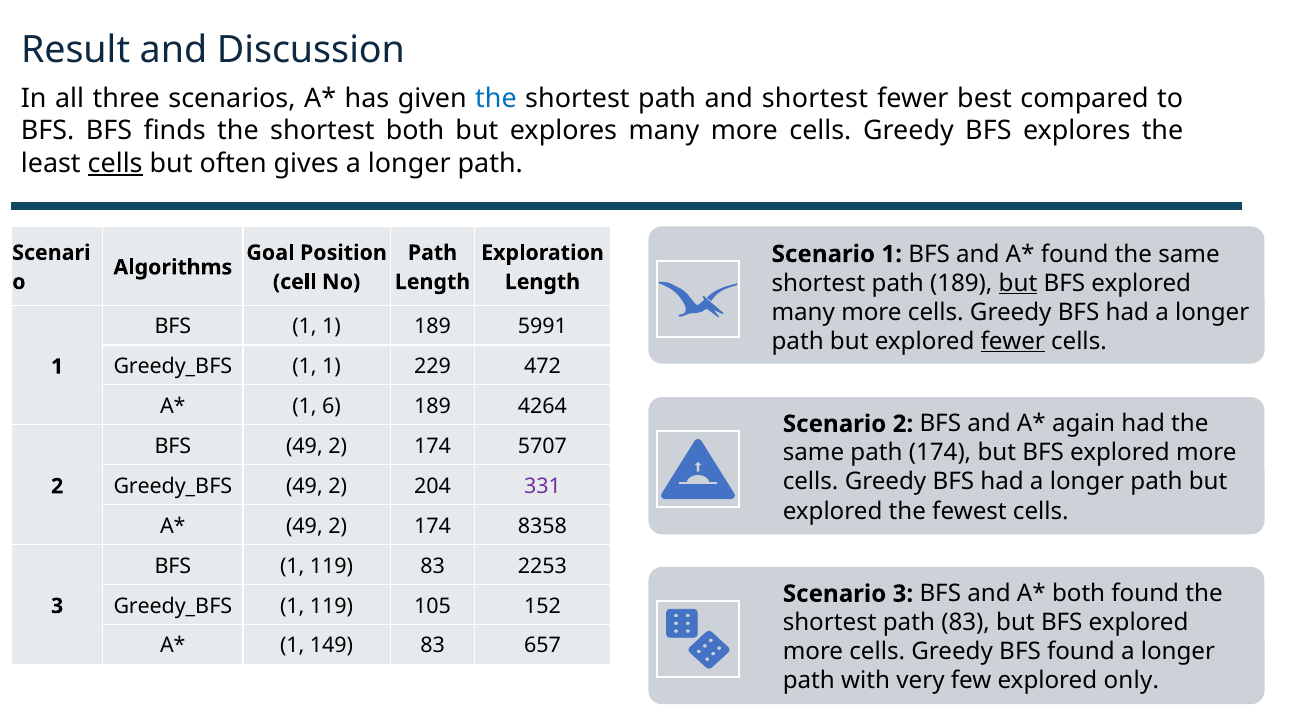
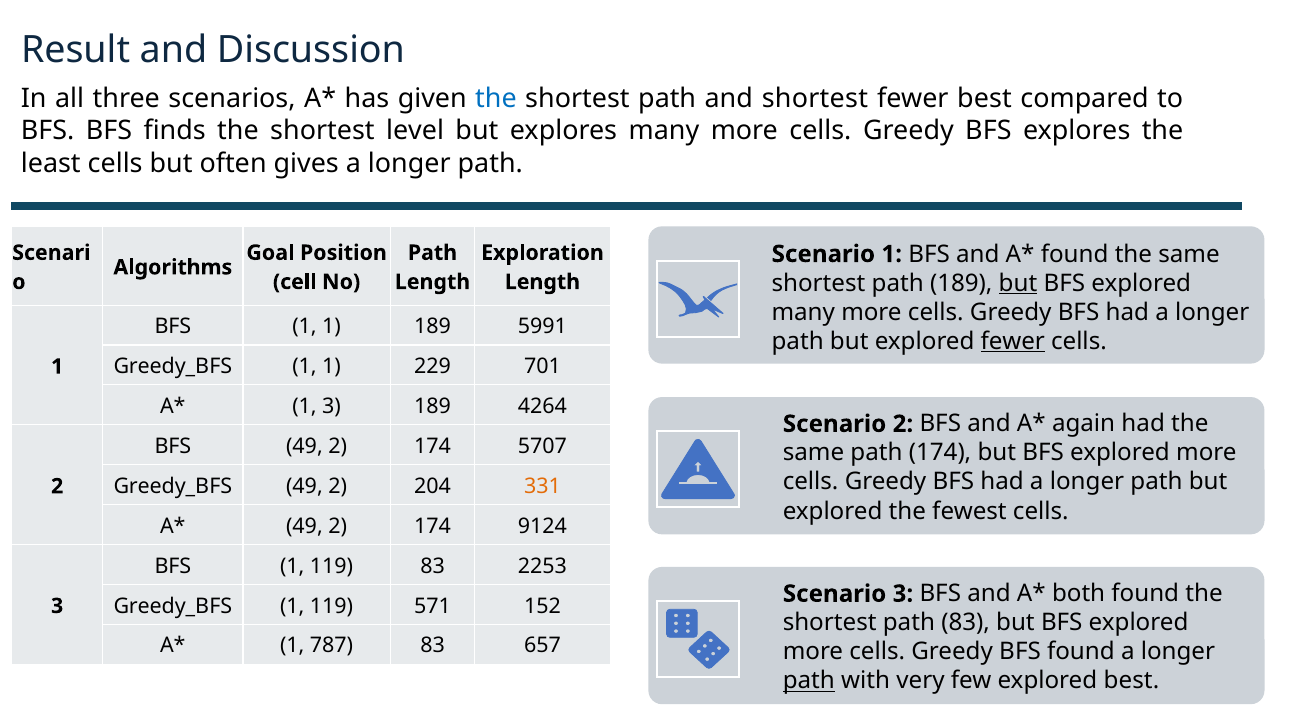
shortest both: both -> level (415, 131)
cells underline: present -> none (115, 163)
472: 472 -> 701 (542, 366)
1 6: 6 -> 3 (332, 406)
331 colour: purple -> orange (542, 486)
8358: 8358 -> 9124 (542, 526)
105: 105 -> 571 (433, 606)
149: 149 -> 787 (331, 646)
path underline: none -> present (809, 681)
only: only -> best (1131, 681)
